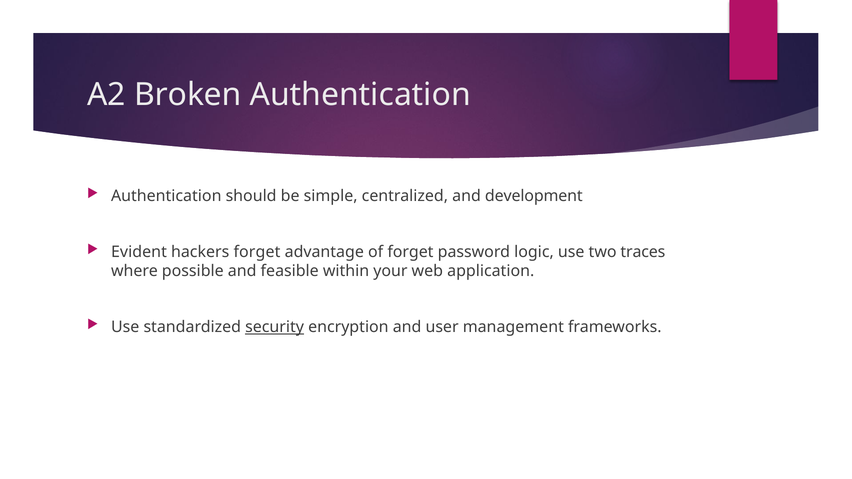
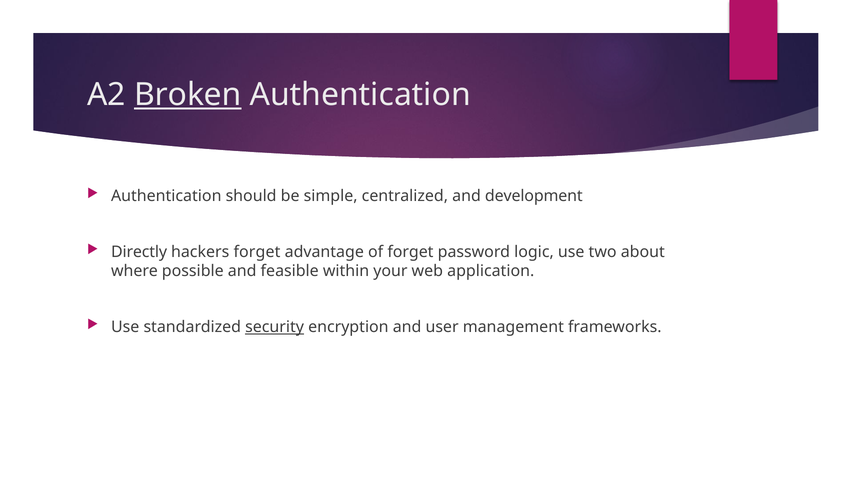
Broken underline: none -> present (188, 95)
Evident: Evident -> Directly (139, 252)
traces: traces -> about (643, 252)
